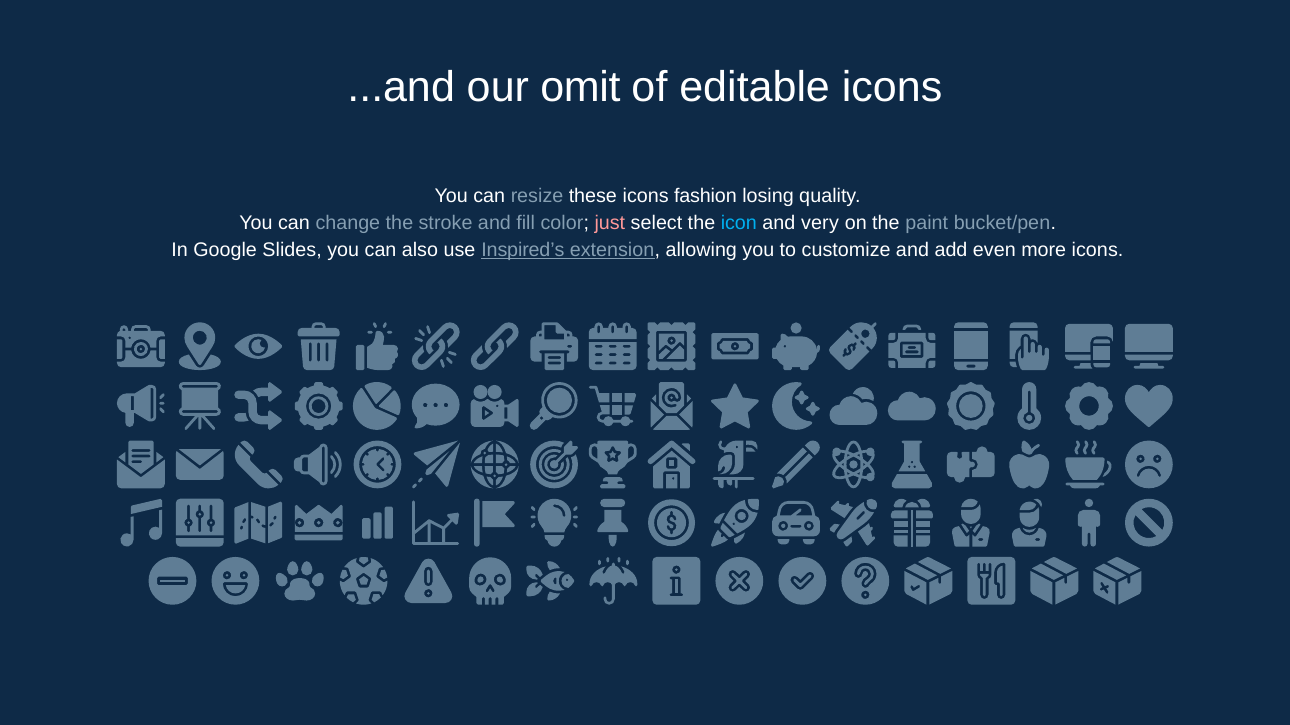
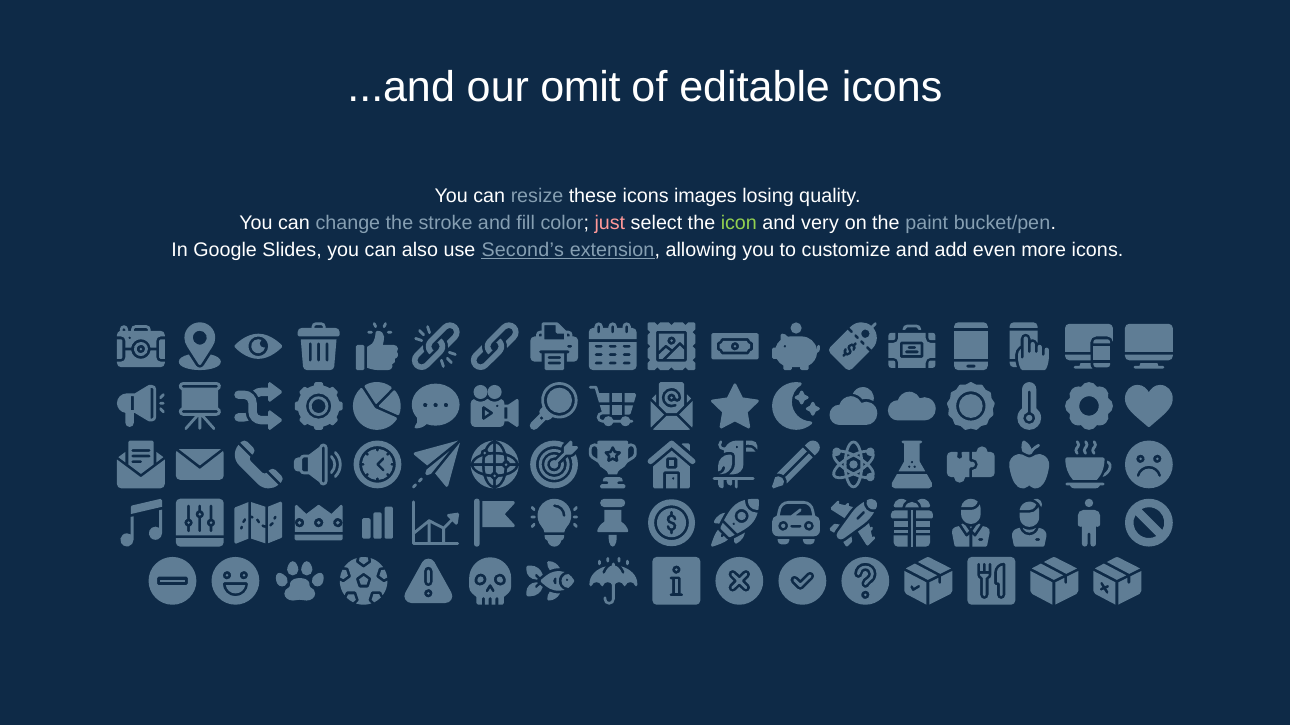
fashion: fashion -> images (705, 196)
icon colour: light blue -> light green (739, 223)
Inspired’s: Inspired’s -> Second’s (523, 250)
